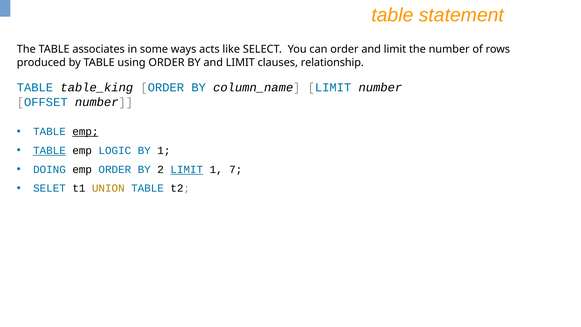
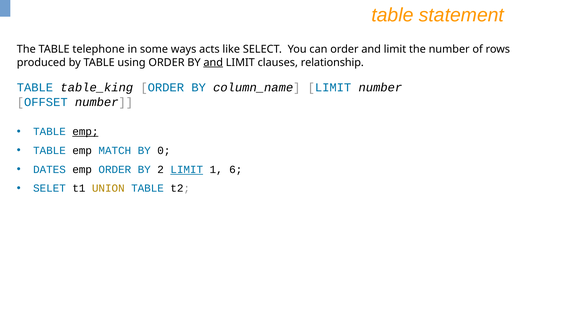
associates: associates -> telephone (99, 49)
and underline: none -> present (213, 62)
TABLE underline: present -> none (49, 151)
LOGIC: LOGIC -> MATCH (115, 151)
BY 1: 1 -> 0 (164, 151)
DOING: DOING -> DATES (49, 169)
7: 7 -> 6 (236, 169)
